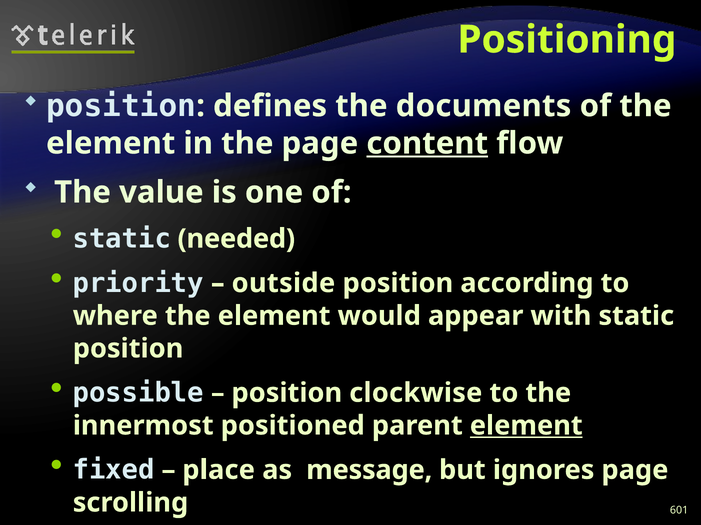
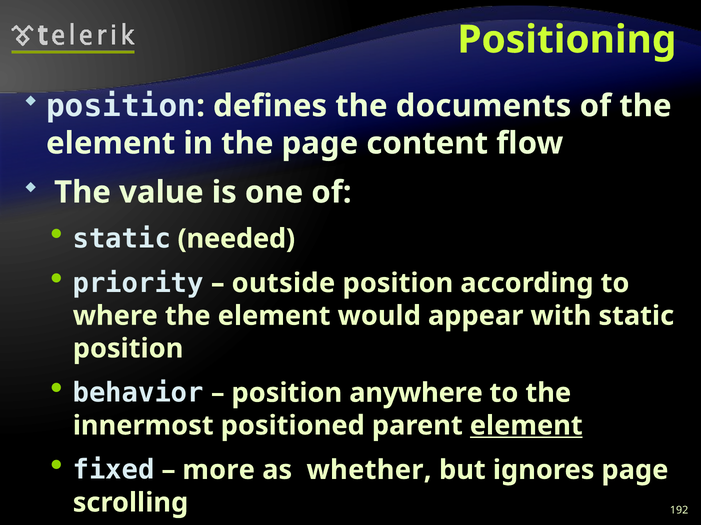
content underline: present -> none (427, 143)
possible: possible -> behavior (138, 393)
clockwise: clockwise -> anywhere (416, 393)
place: place -> more (219, 471)
message: message -> whether (369, 471)
601: 601 -> 192 (679, 511)
